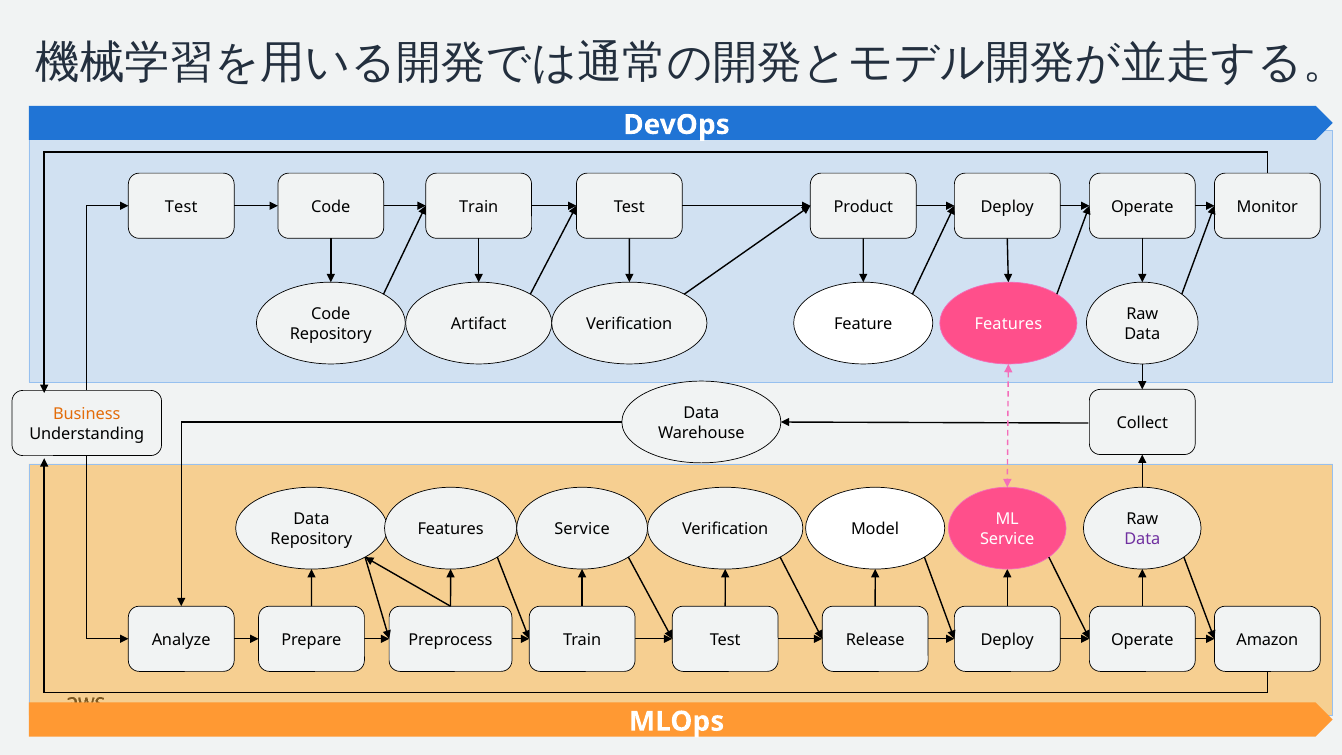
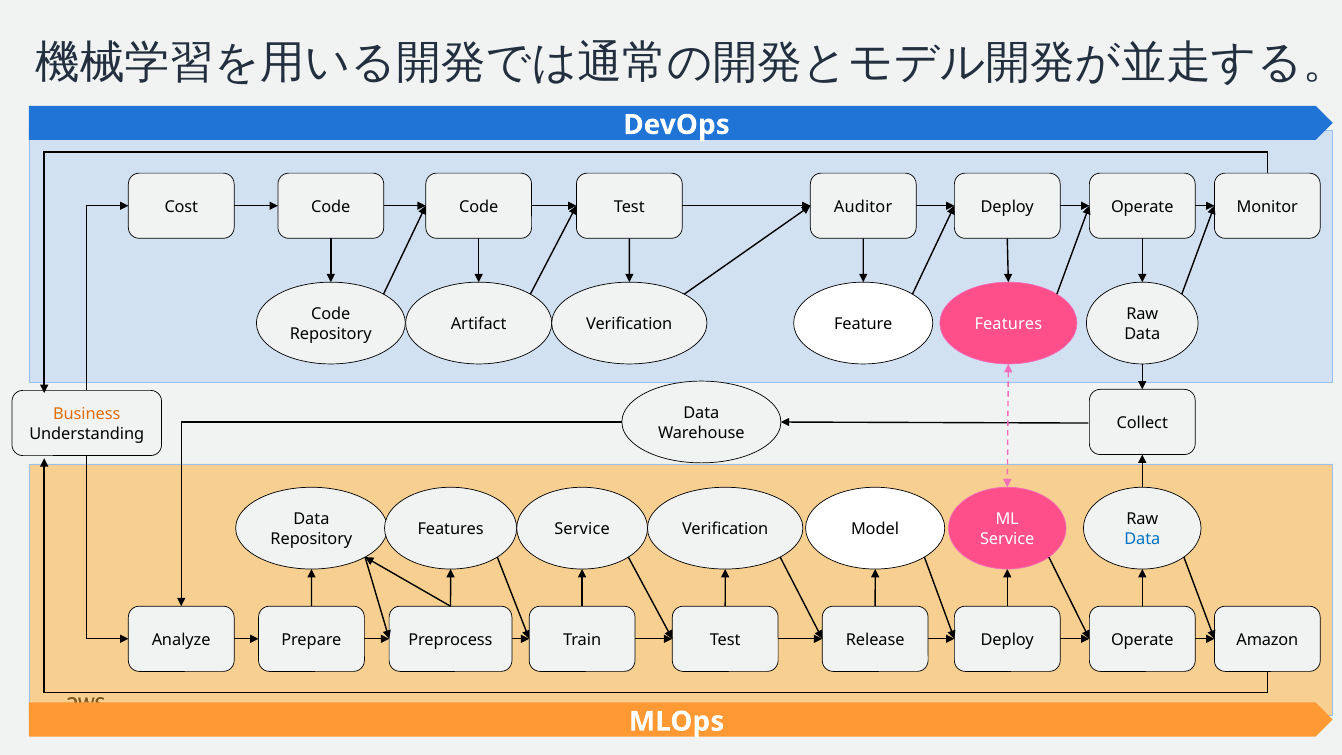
Test: Test -> Cost (181, 207)
Code Train: Train -> Code (479, 207)
Product: Product -> Auditor (863, 207)
Data colour: purple -> blue (1142, 539)
